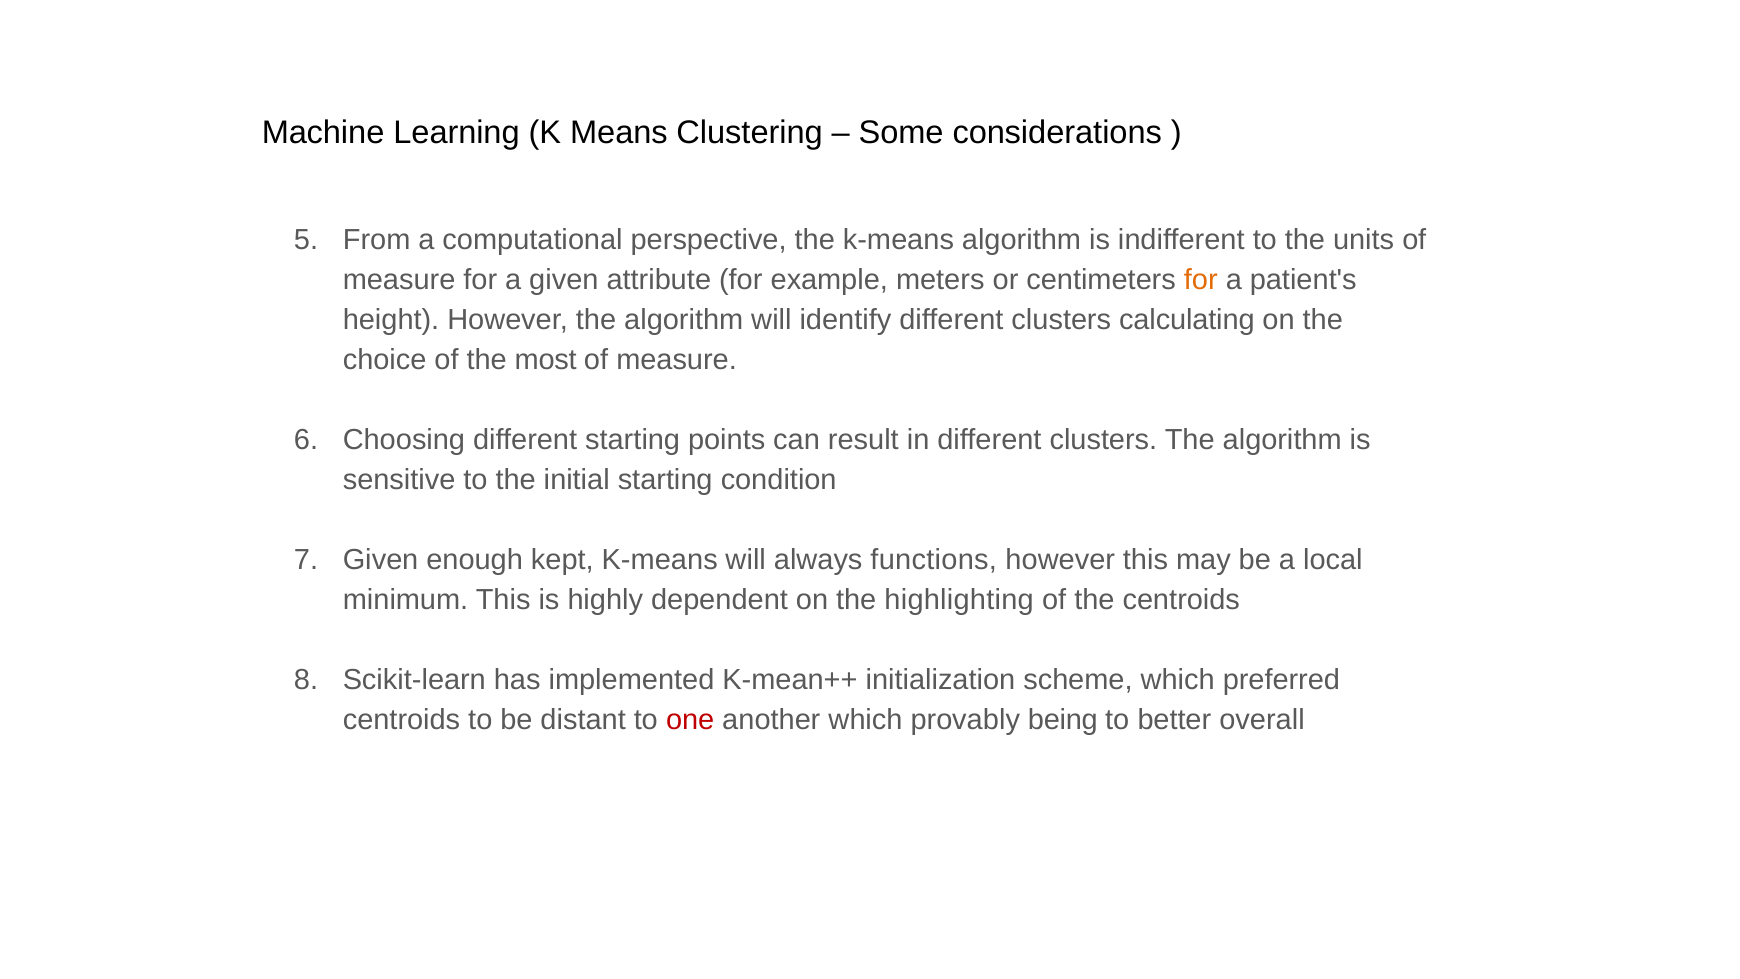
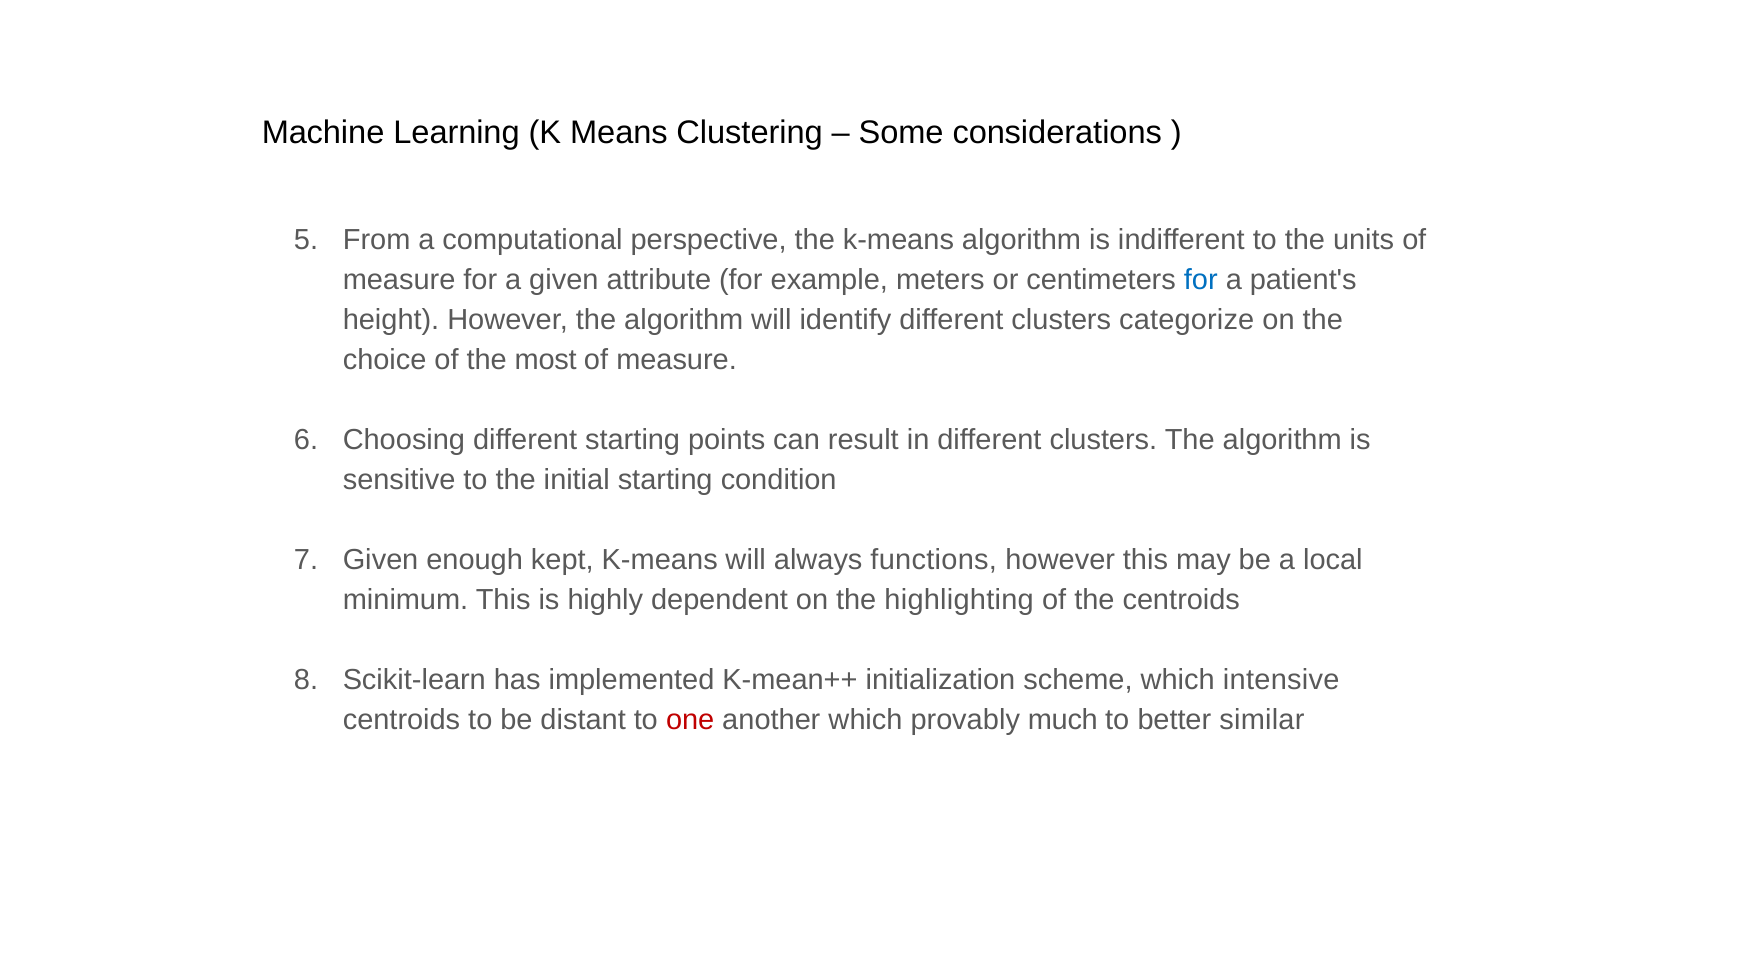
for colour: orange -> blue (1201, 280)
calculating: calculating -> categorize (1187, 320)
preferred: preferred -> intensive (1281, 680)
being: being -> much (1063, 720)
overall: overall -> similar (1262, 720)
